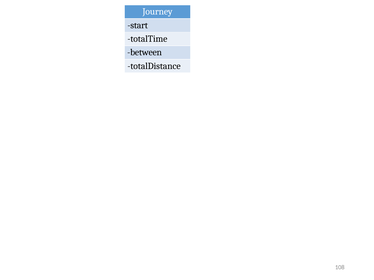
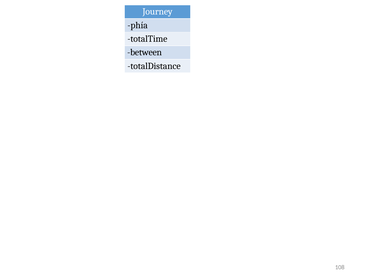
start: start -> phía (138, 25)
